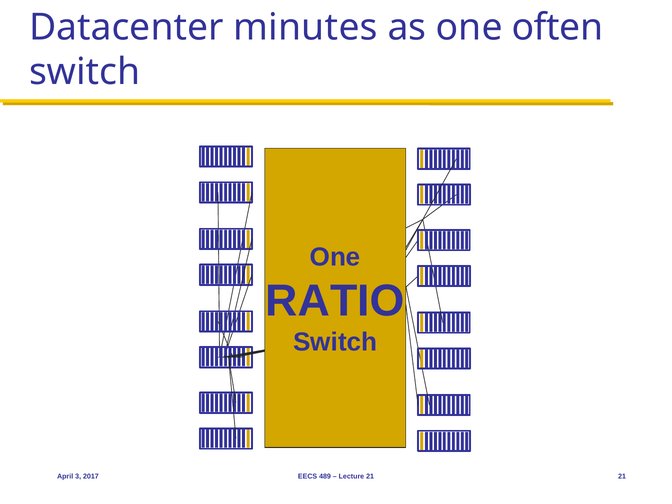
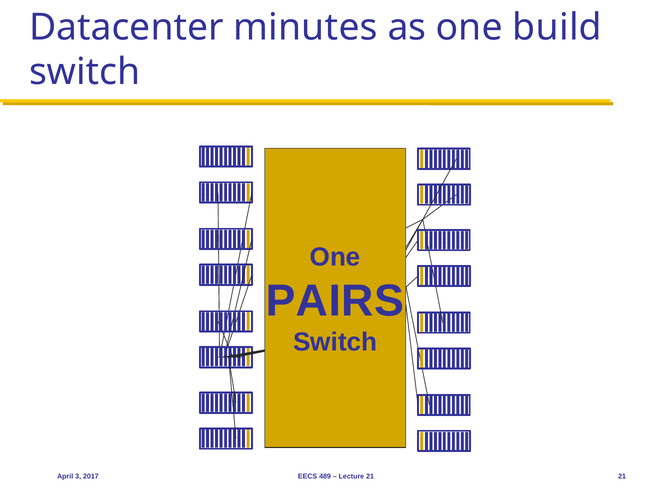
often: often -> build (557, 27)
RATIO: RATIO -> PAIRS (335, 301)
